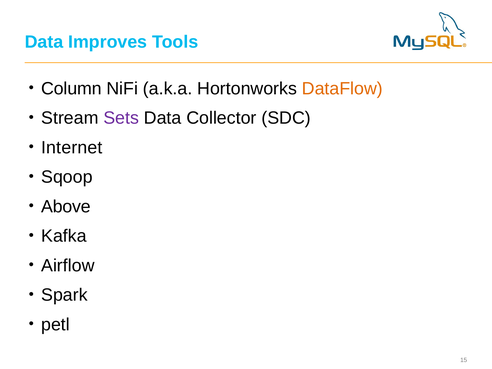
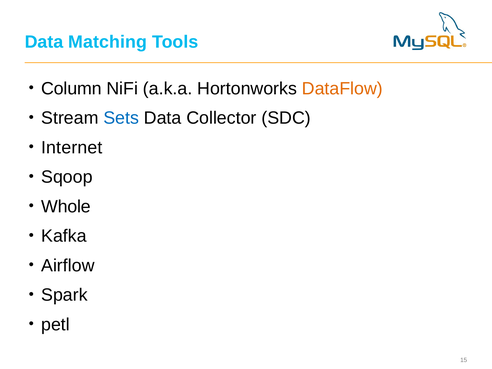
Improves: Improves -> Matching (108, 42)
Sets colour: purple -> blue (121, 118)
Above: Above -> Whole (66, 207)
